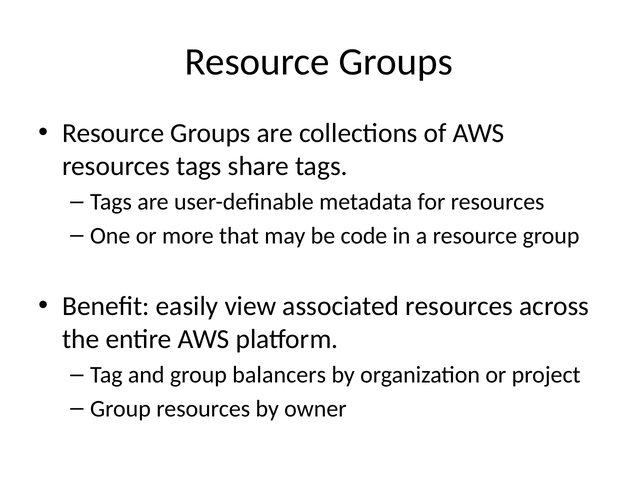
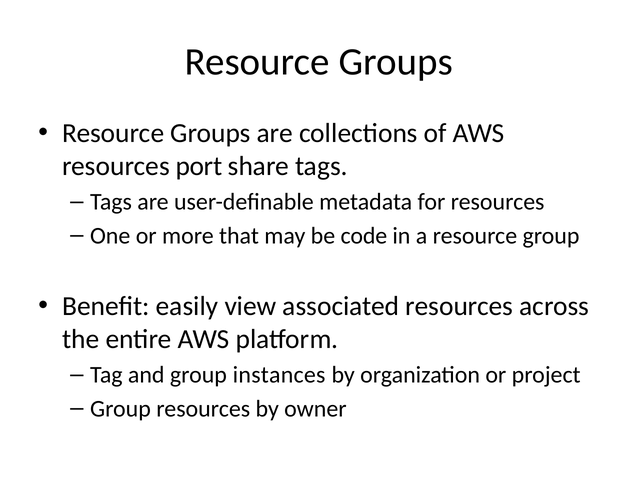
resources tags: tags -> port (199, 166)
balancers: balancers -> instances (279, 375)
